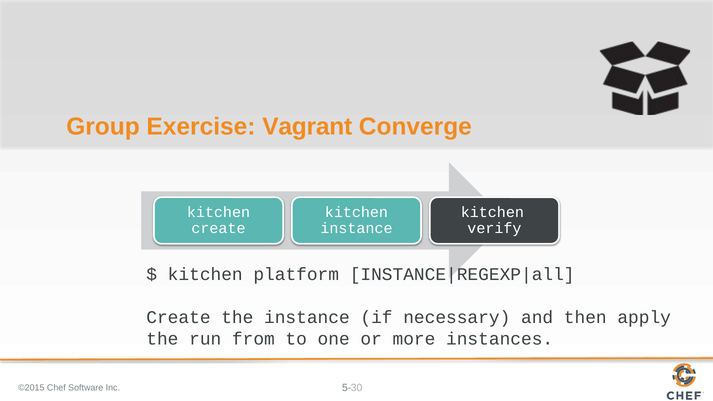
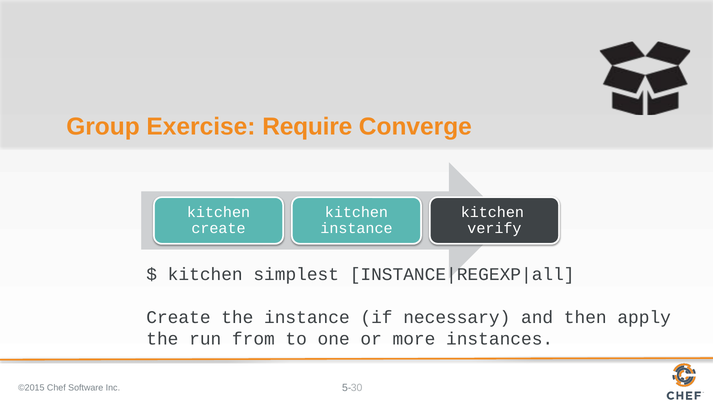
Vagrant: Vagrant -> Require (307, 127)
platform: platform -> simplest (296, 274)
